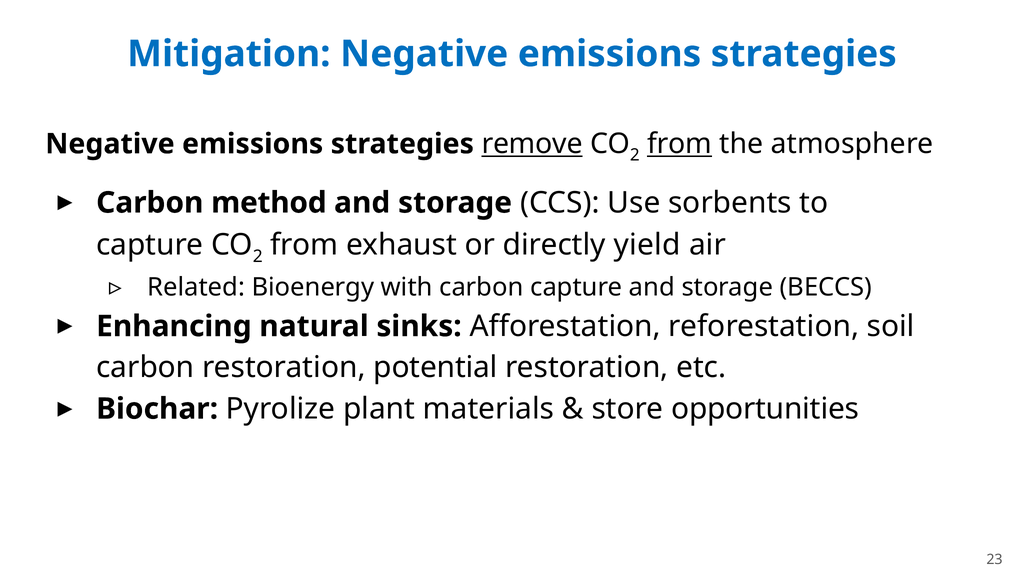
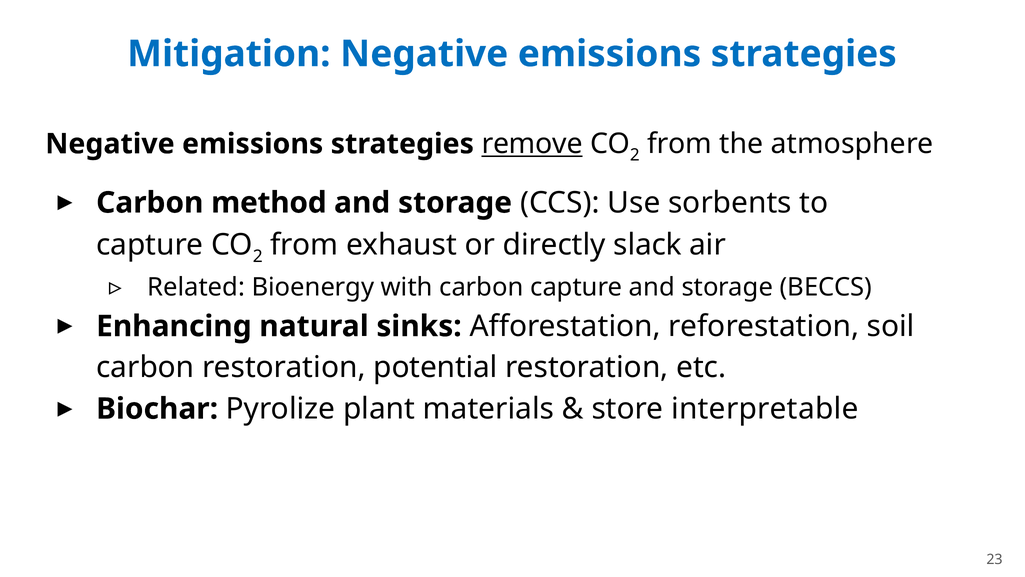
from underline: present -> none (680, 144)
yield: yield -> slack (648, 245)
opportunities: opportunities -> interpretable (765, 409)
